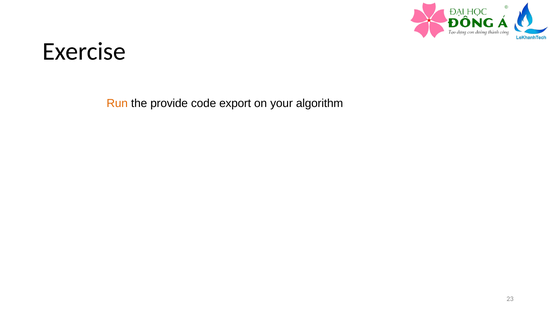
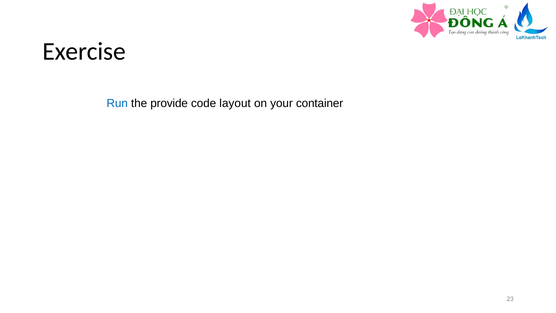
Run colour: orange -> blue (117, 103)
export: export -> layout (235, 103)
algorithm: algorithm -> container (320, 103)
